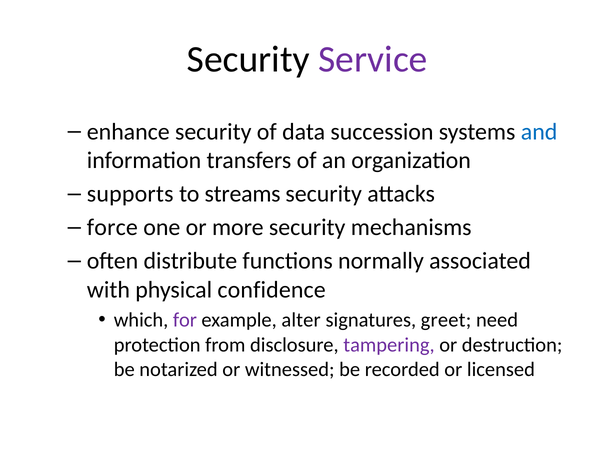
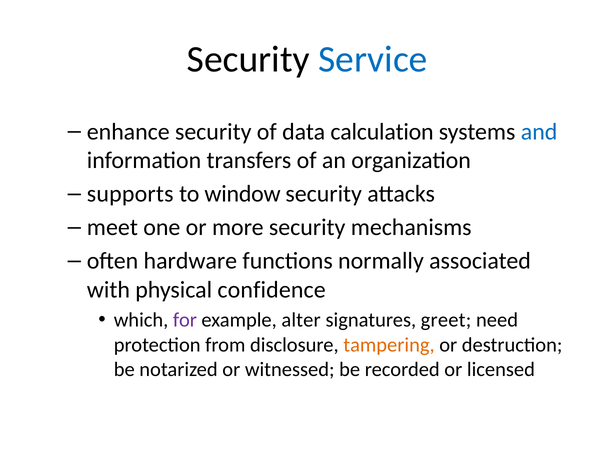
Service colour: purple -> blue (373, 60)
succession: succession -> calculation (382, 132)
streams: streams -> window (243, 194)
force: force -> meet (112, 228)
distribute: distribute -> hardware (190, 261)
tampering colour: purple -> orange (389, 345)
